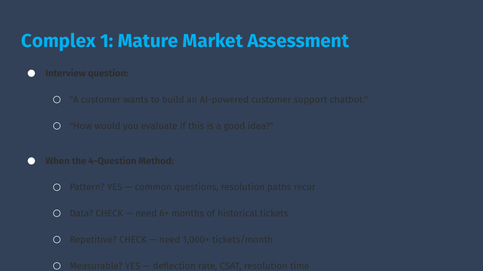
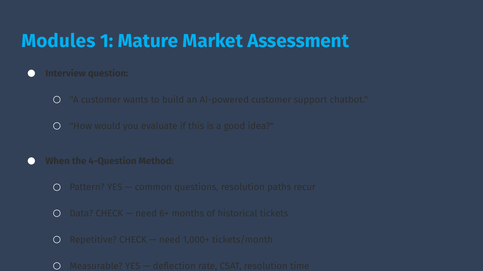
Complex: Complex -> Modules (58, 41)
